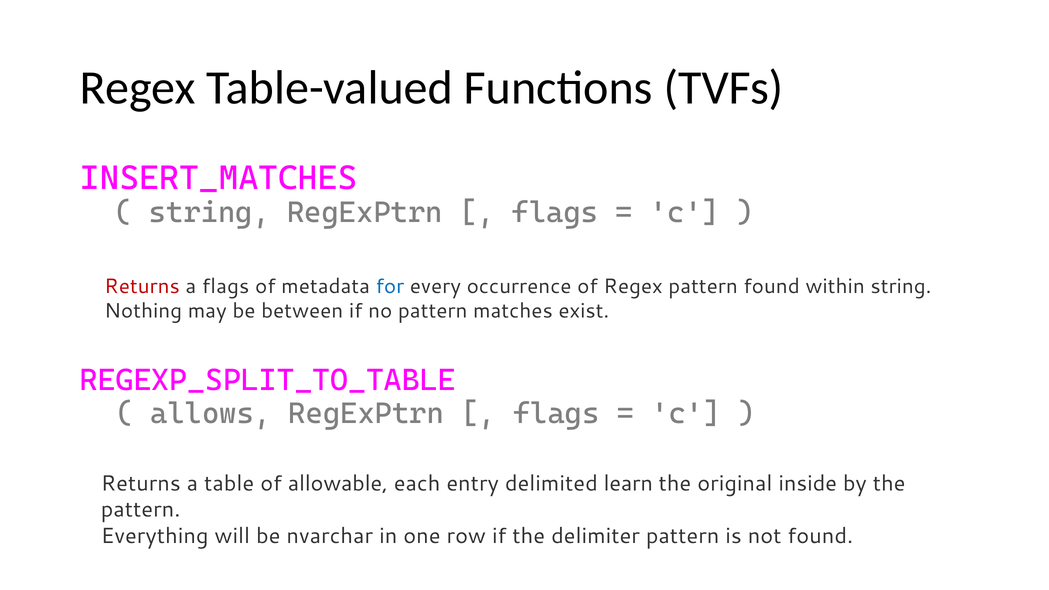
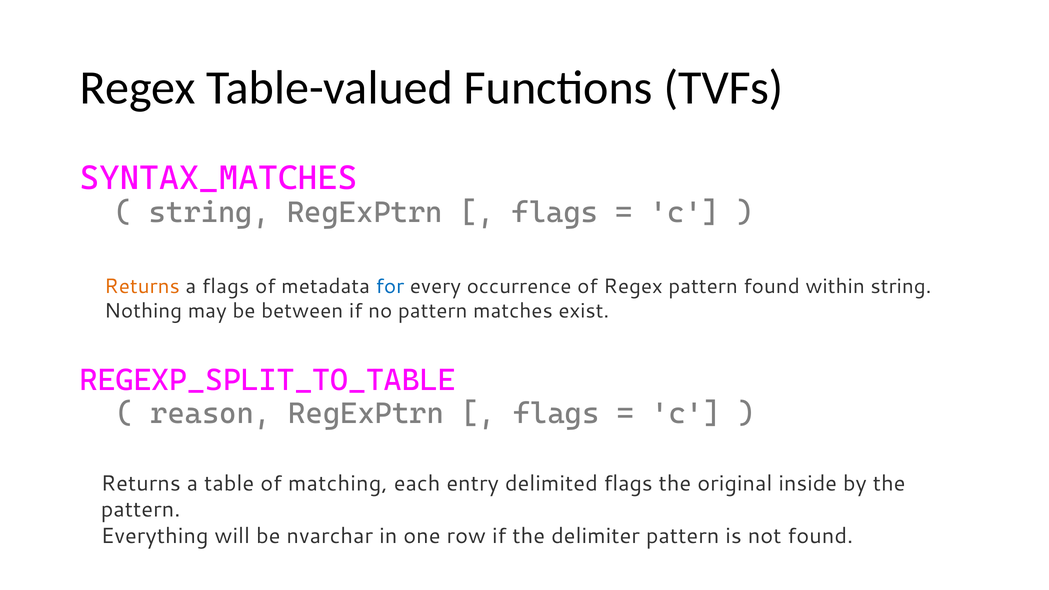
INSERT_MATCHES: INSERT_MATCHES -> SYNTAX_MATCHES (219, 178)
Returns colour: red -> orange (142, 286)
allows: allows -> reason (211, 414)
allowable: allowable -> matching (338, 483)
delimited learn: learn -> flags (628, 483)
